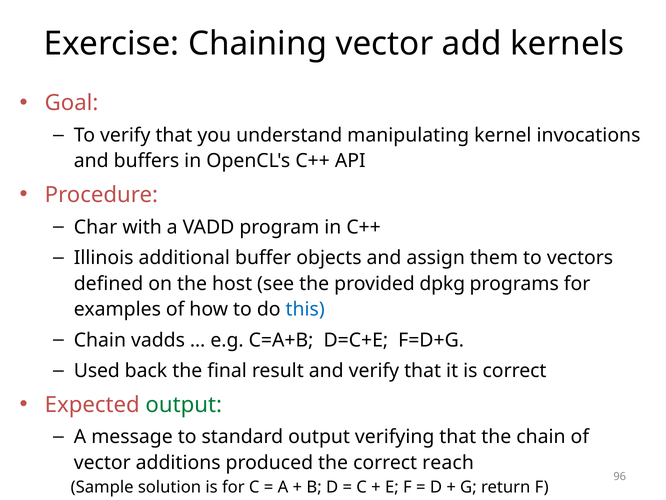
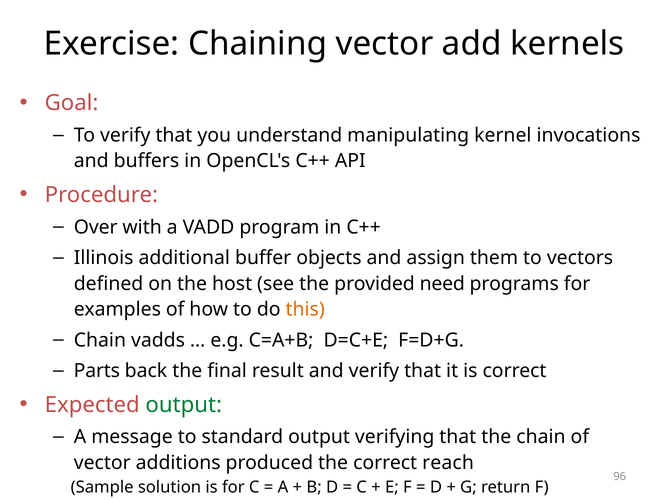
Char: Char -> Over (96, 227)
dpkg: dpkg -> need (442, 283)
this colour: blue -> orange (305, 309)
Used: Used -> Parts (97, 371)
